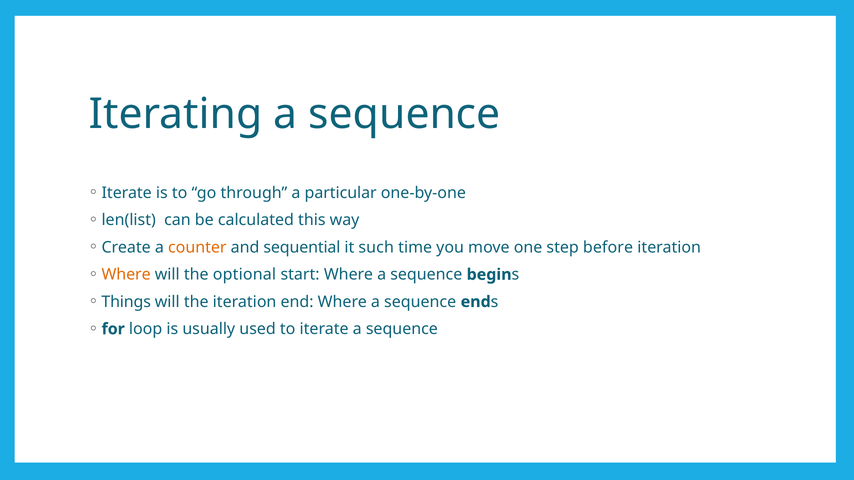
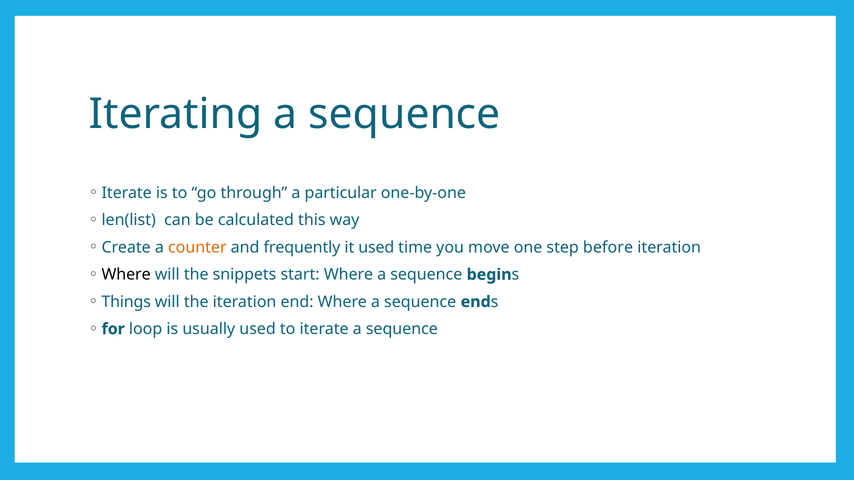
sequential: sequential -> frequently (302, 248)
it such: such -> used (376, 248)
Where colour: orange -> black (126, 275)
optional: optional -> snippets (245, 275)
